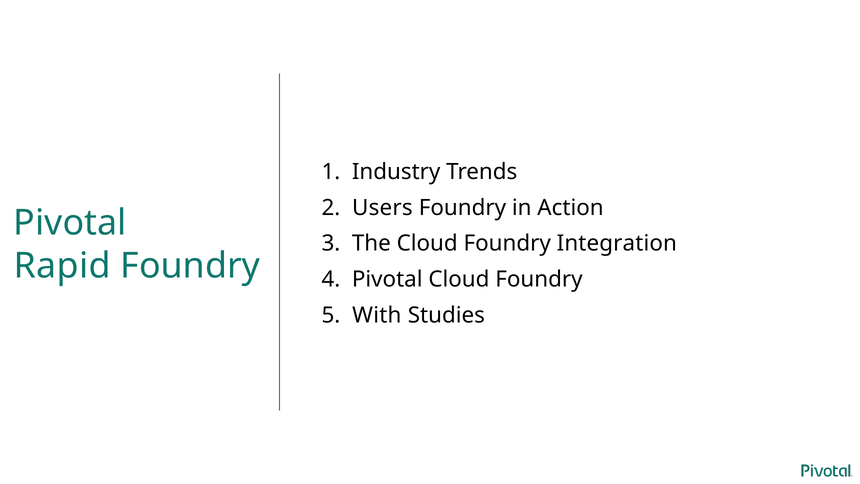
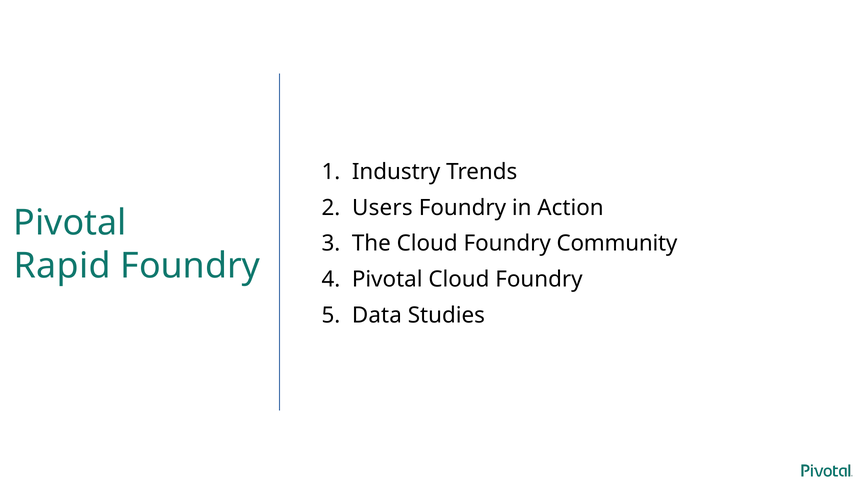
Integration: Integration -> Community (617, 243)
With: With -> Data (377, 315)
